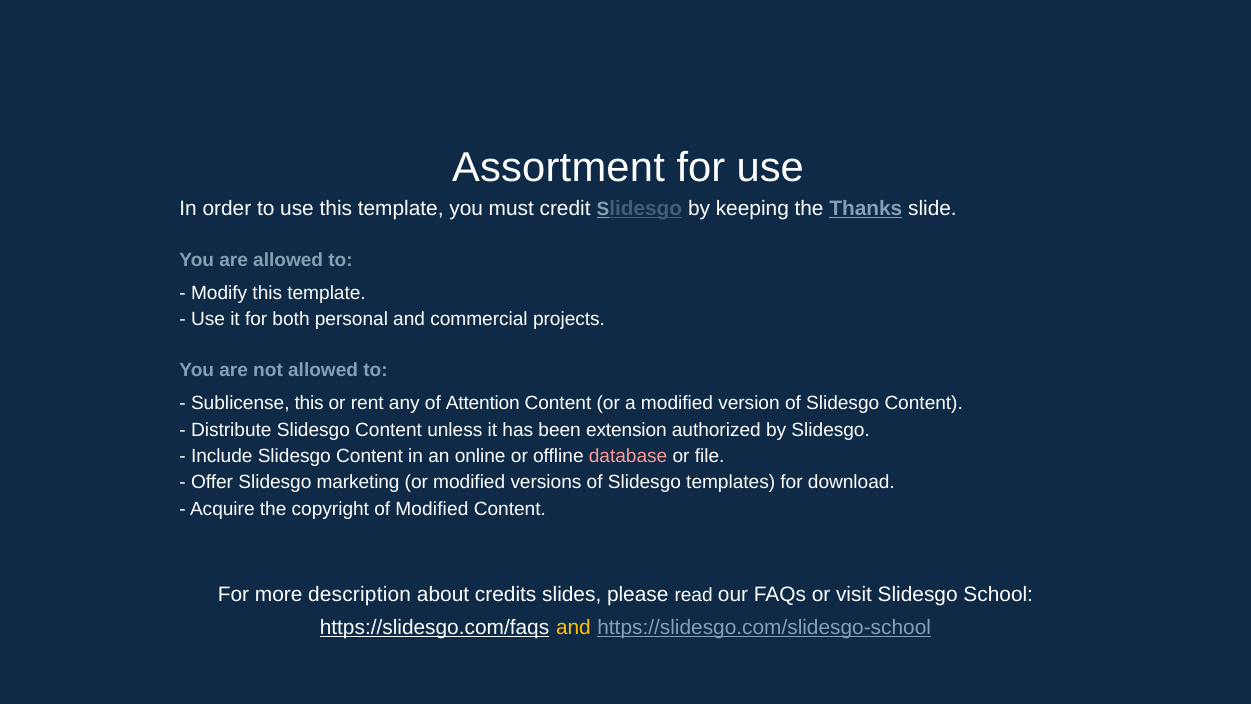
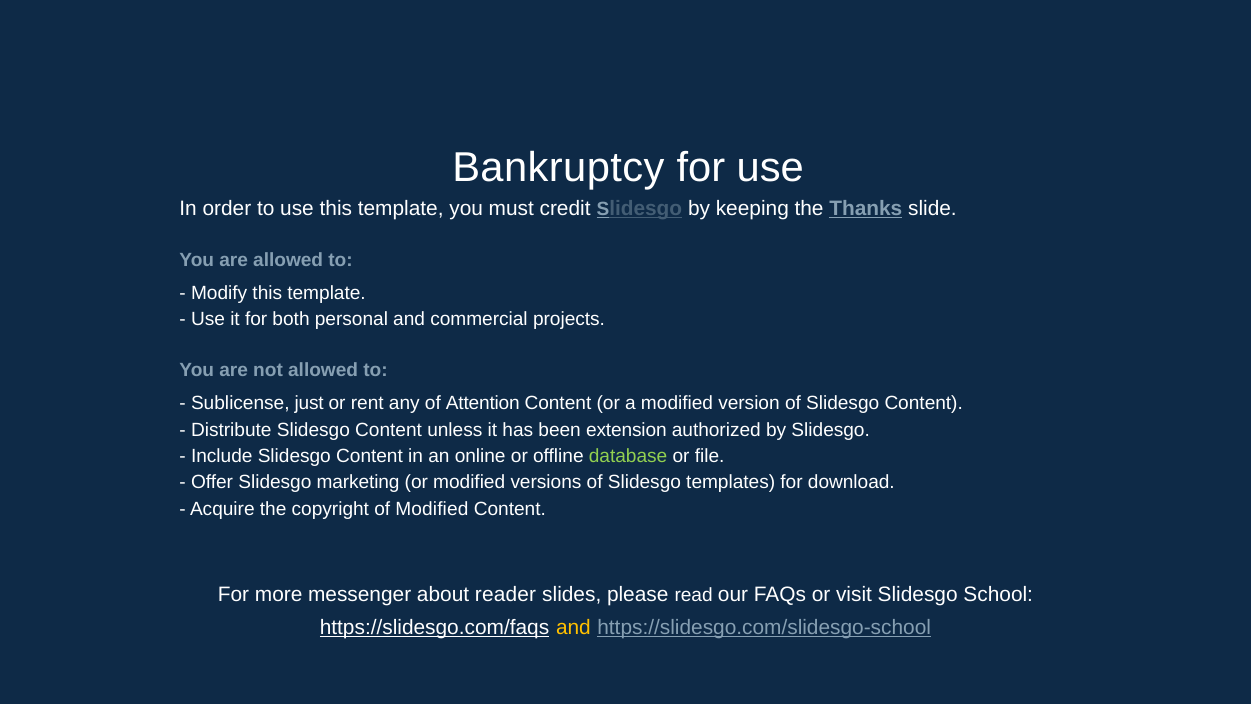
Assortment: Assortment -> Bankruptcy (558, 168)
Sublicense this: this -> just (309, 403)
database colour: pink -> light green (628, 456)
description: description -> messenger (360, 594)
credits: credits -> reader (506, 594)
